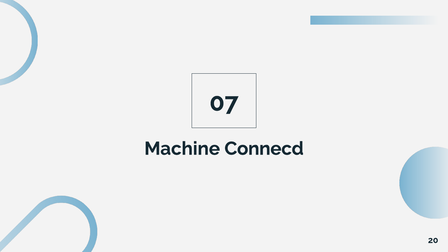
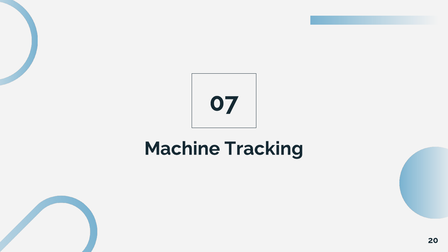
Connecd: Connecd -> Tracking (264, 149)
